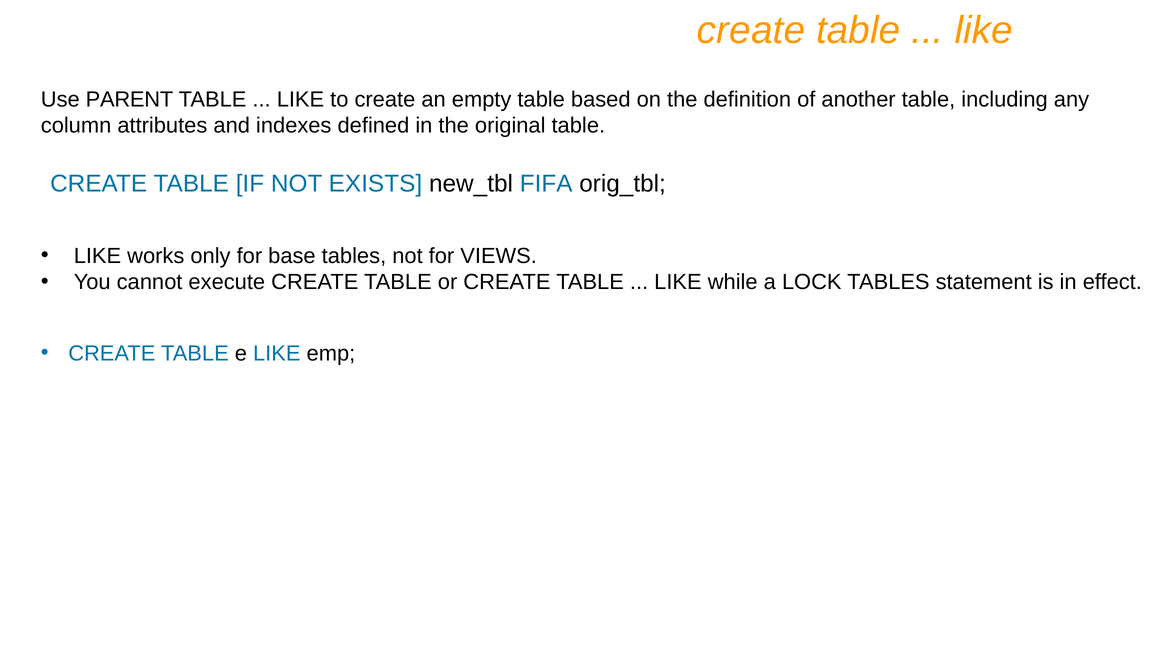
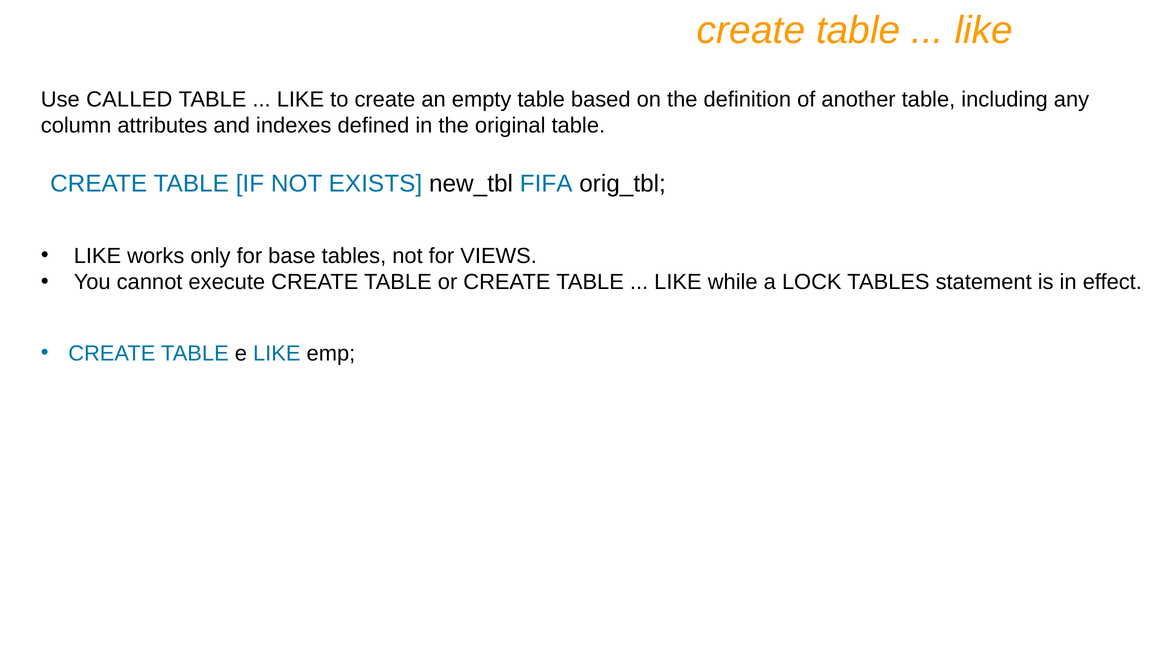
PARENT: PARENT -> CALLED (129, 99)
